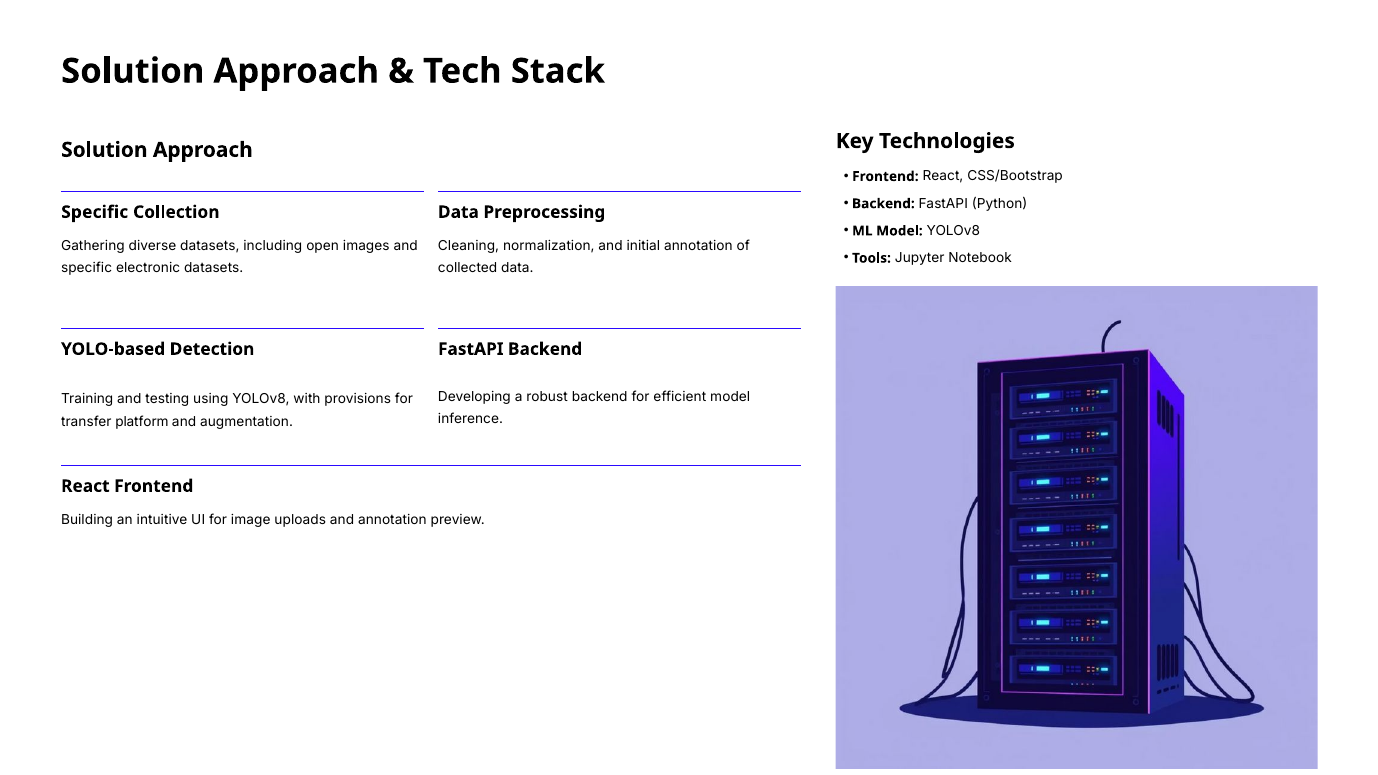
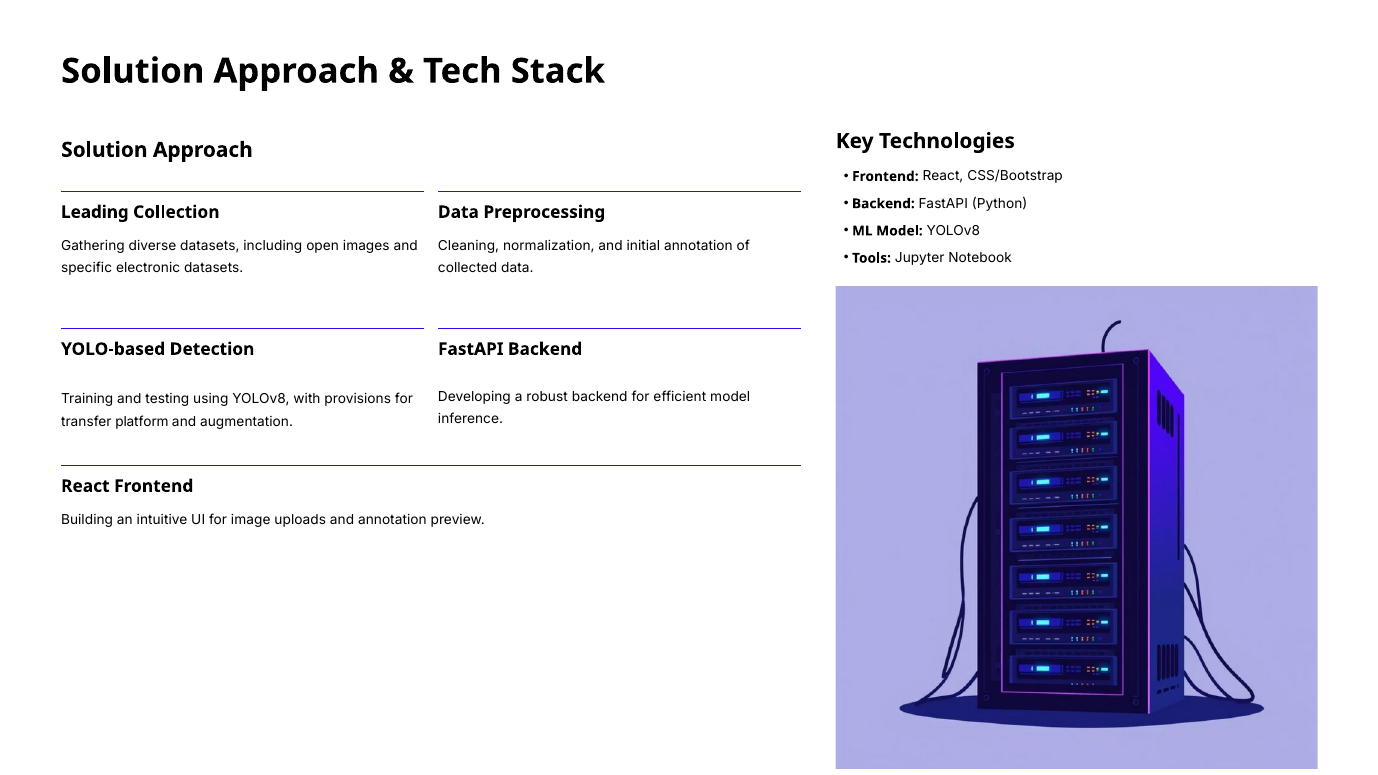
Specific: Specific -> Leading (95, 212)
